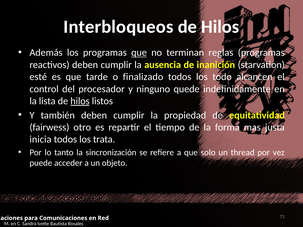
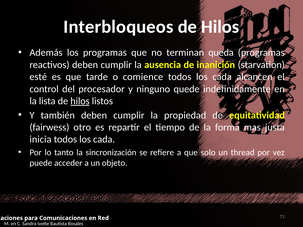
que underline: present -> none (139, 53)
reglas: reglas -> queda (221, 53)
finalizado: finalizado -> comience (143, 77)
todo: todo -> cada (222, 77)
trata: trata -> cada (104, 140)
